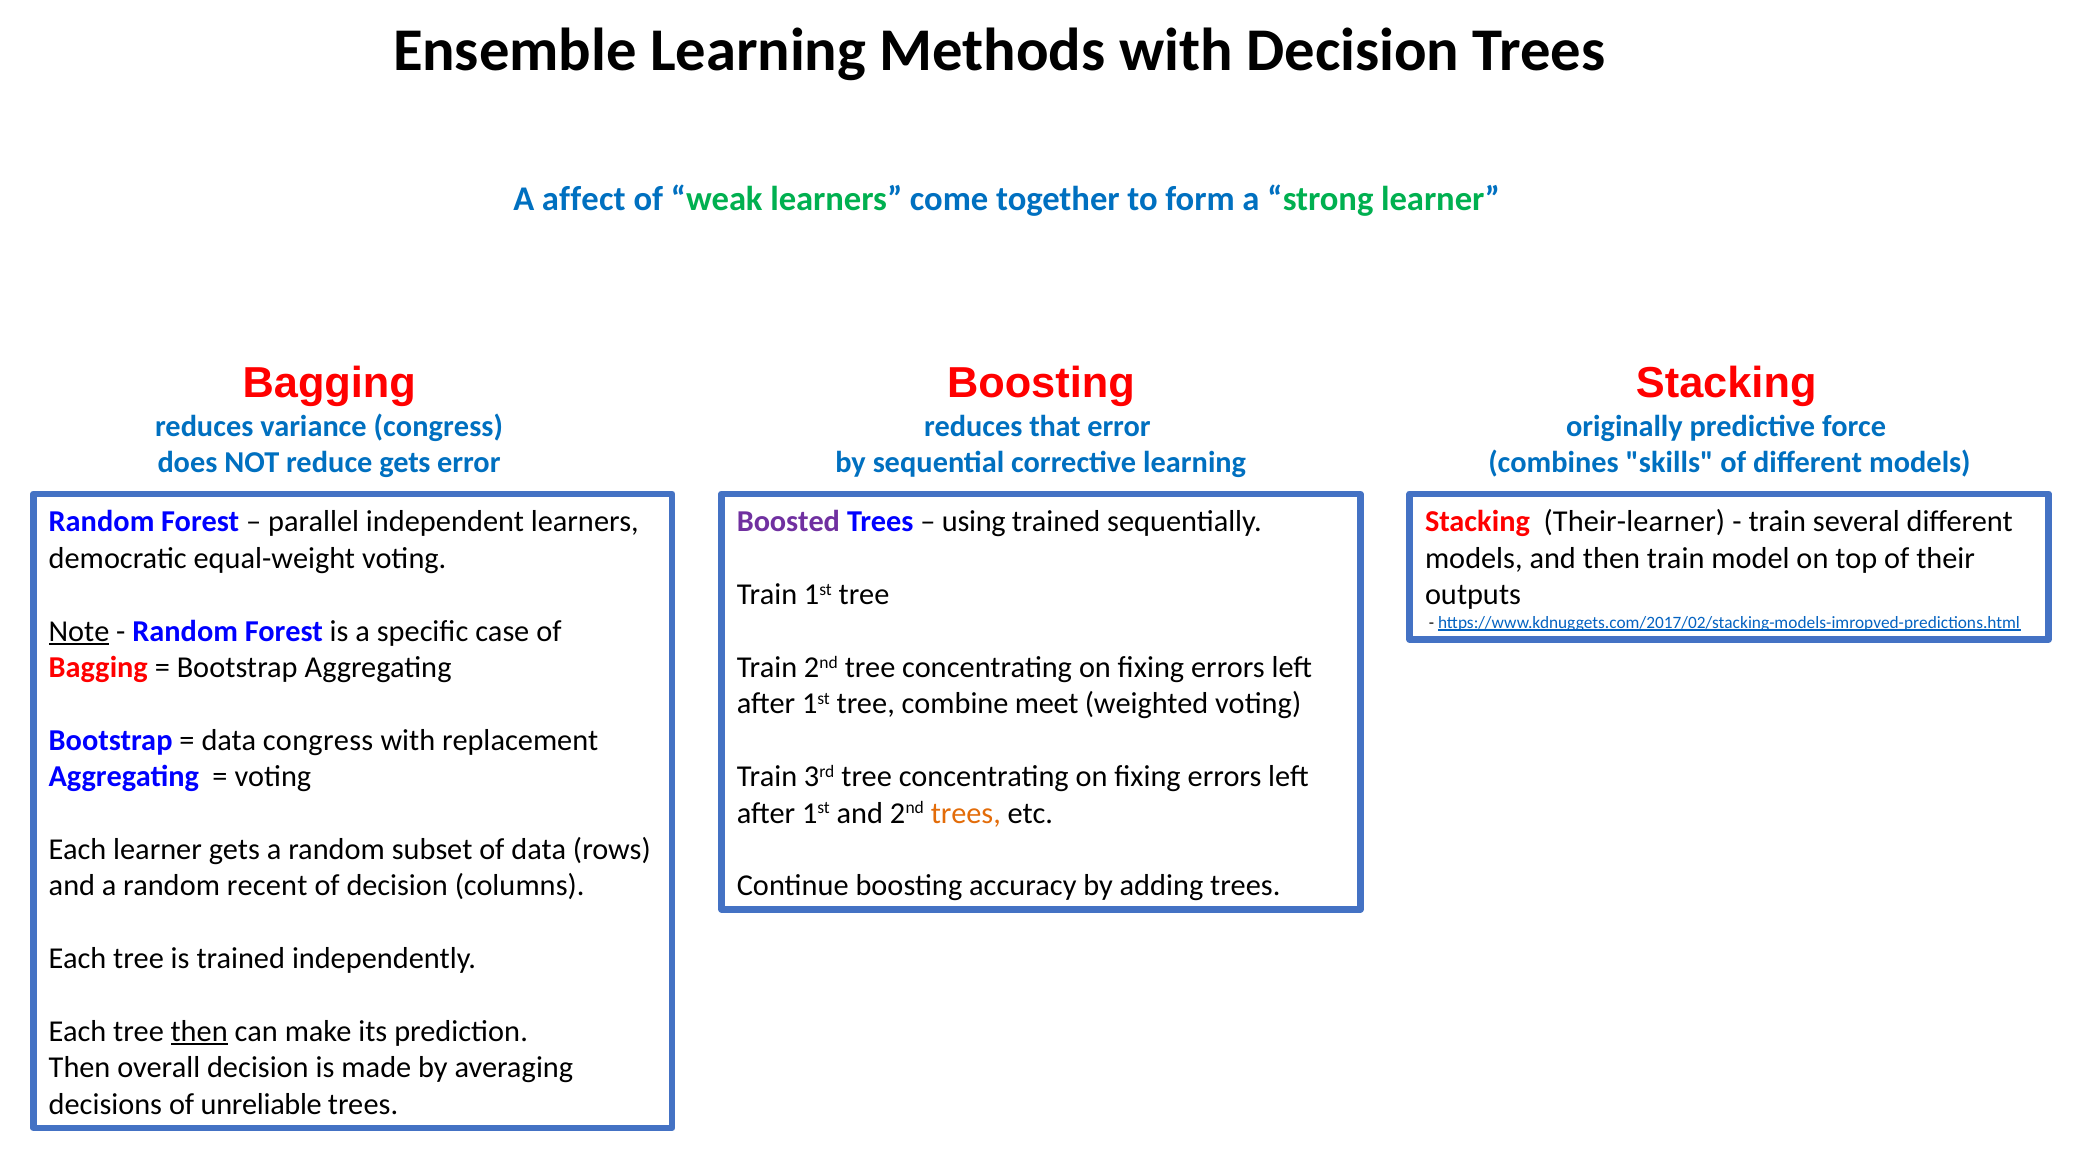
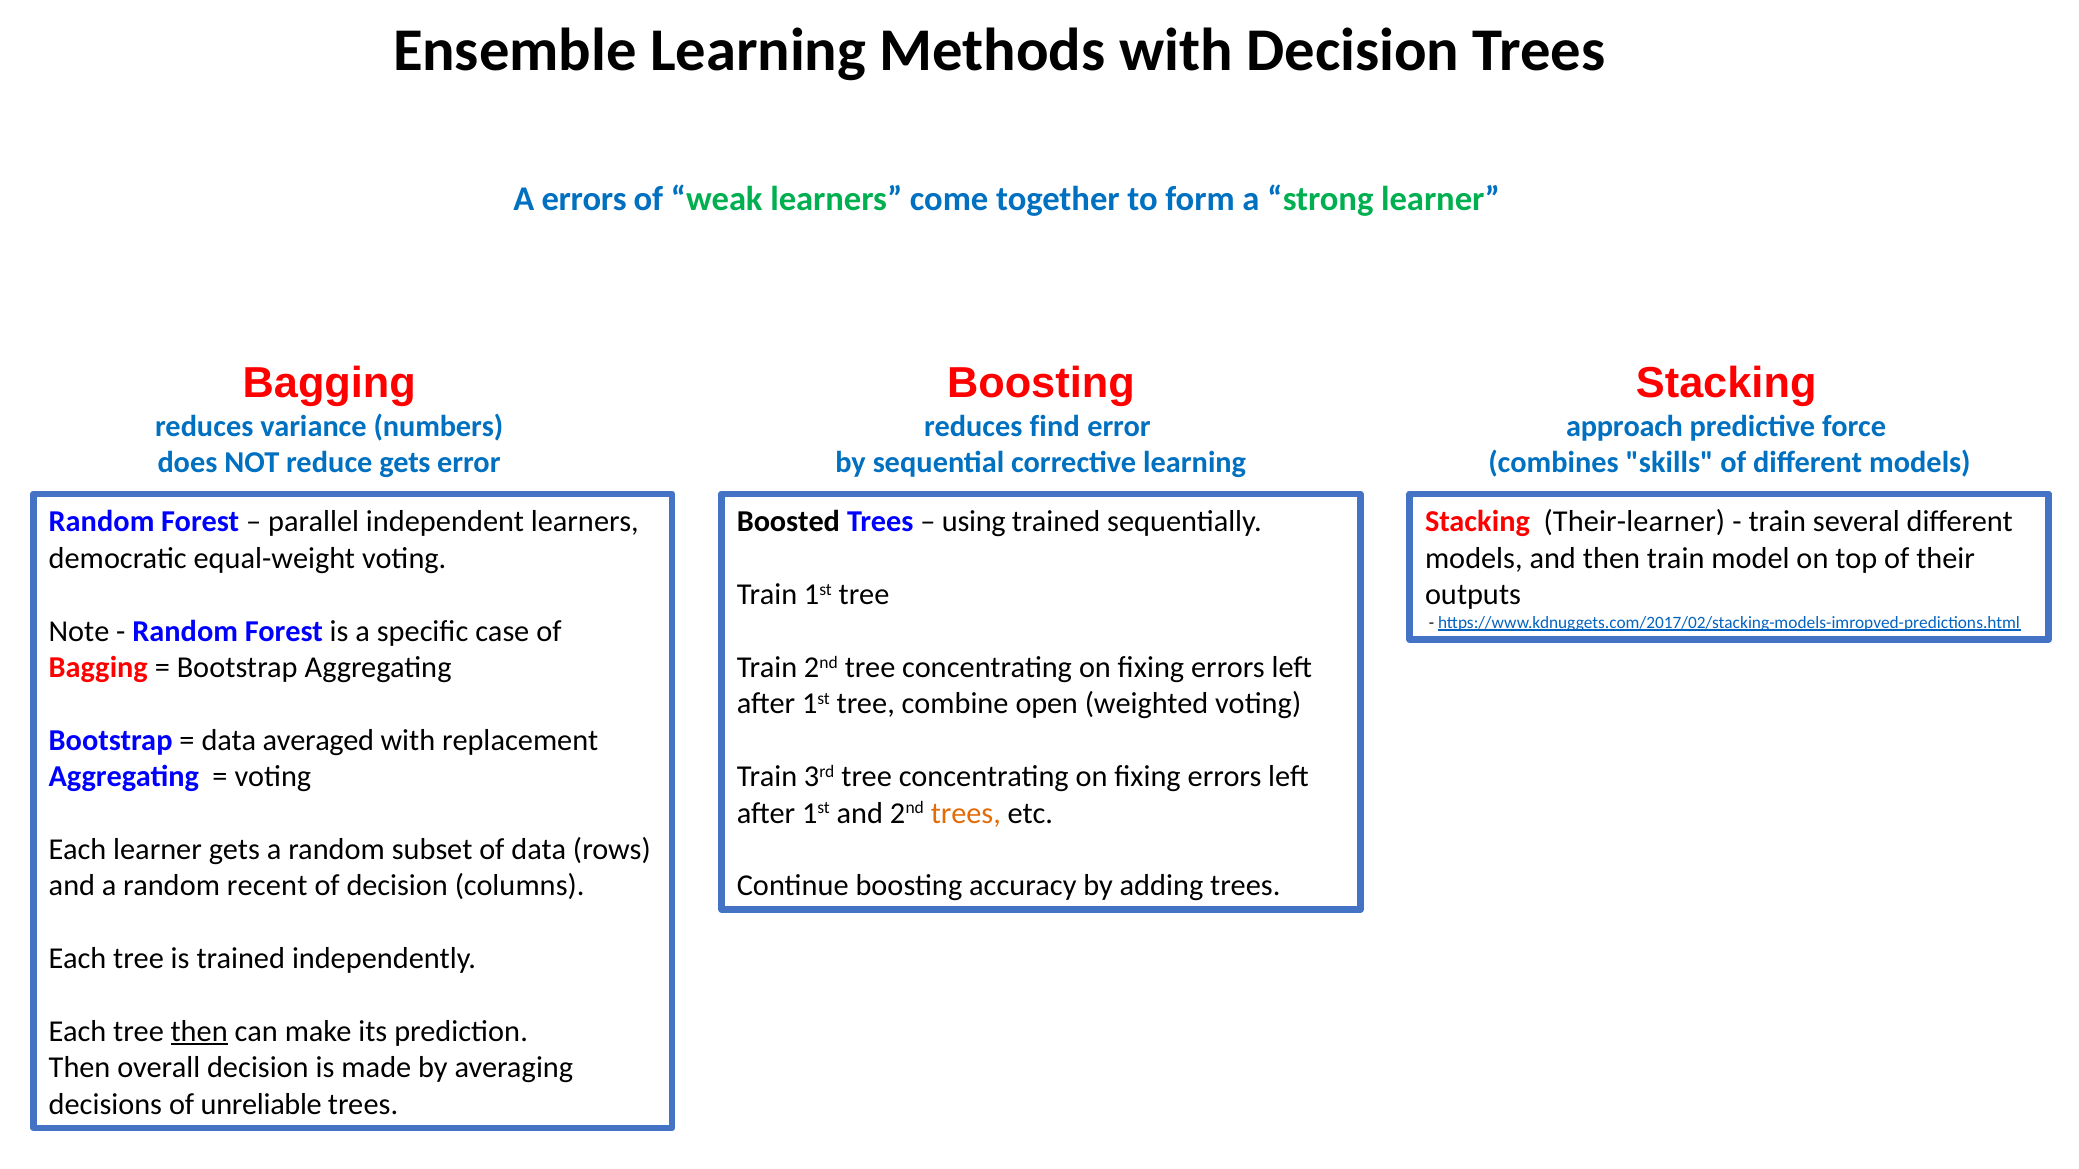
A affect: affect -> errors (584, 200)
variance congress: congress -> numbers (438, 426)
that: that -> find (1055, 426)
originally: originally -> approach (1625, 426)
Boosted colour: purple -> black (788, 522)
Note underline: present -> none (79, 631)
meet: meet -> open (1047, 704)
data congress: congress -> averaged (318, 741)
